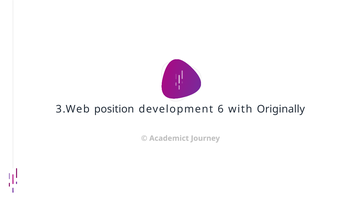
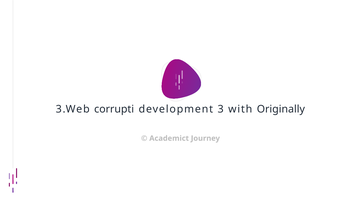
position: position -> corrupti (114, 109)
6: 6 -> 3 (221, 109)
